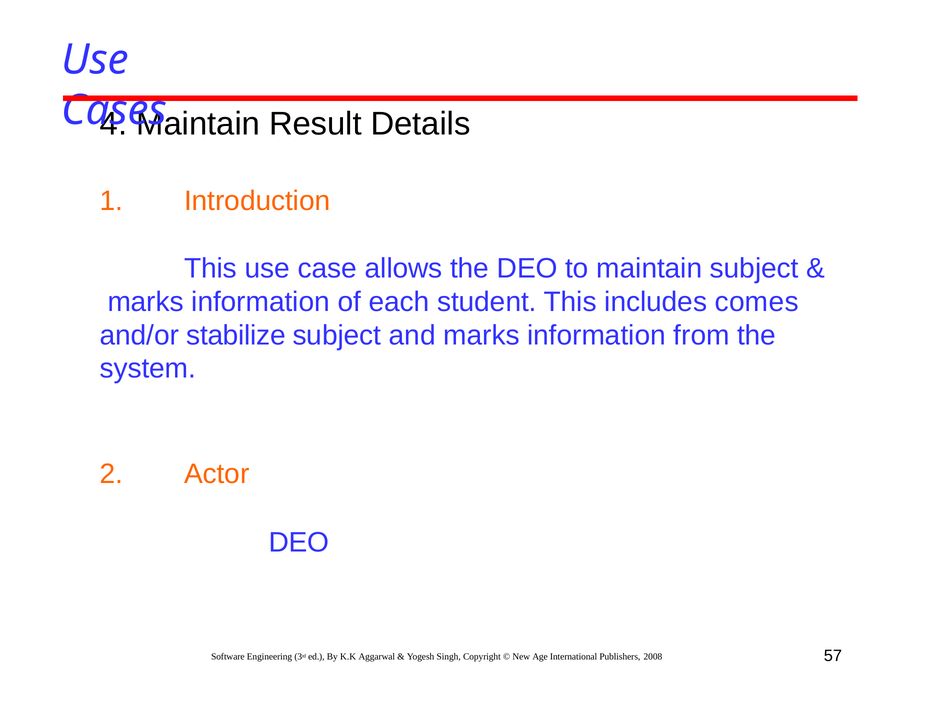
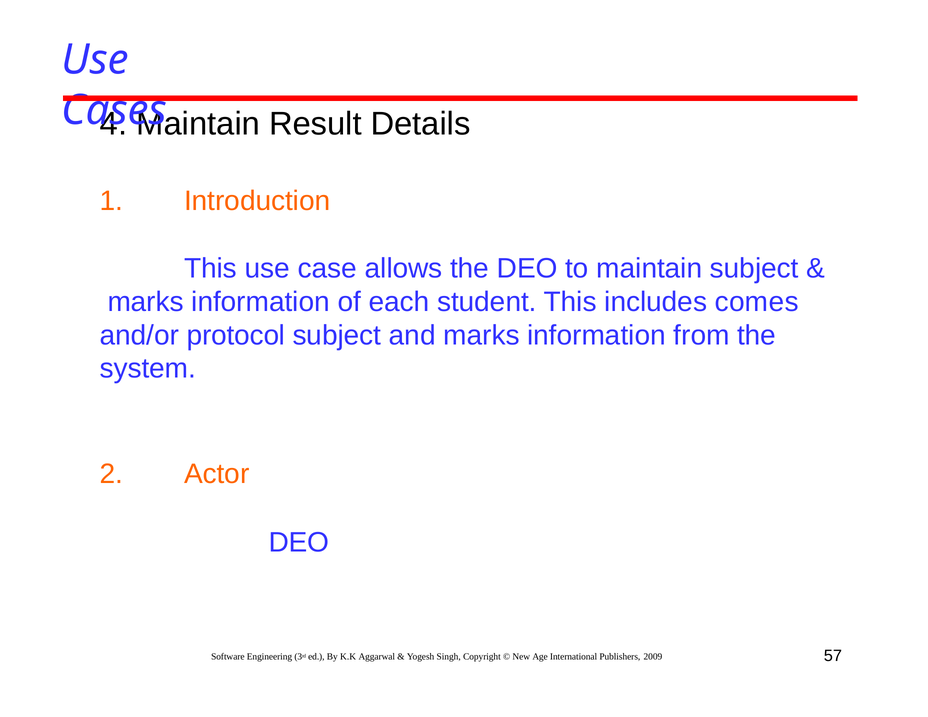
stabilize: stabilize -> protocol (236, 335)
2008: 2008 -> 2009 (653, 657)
